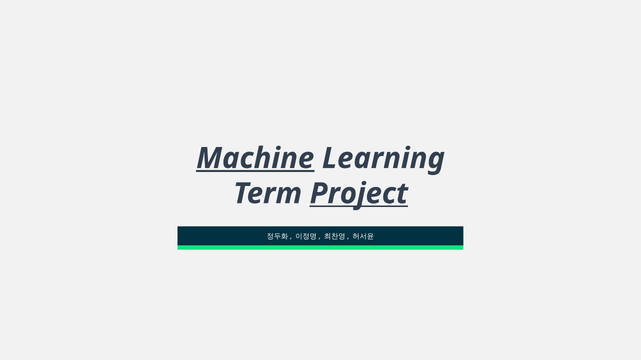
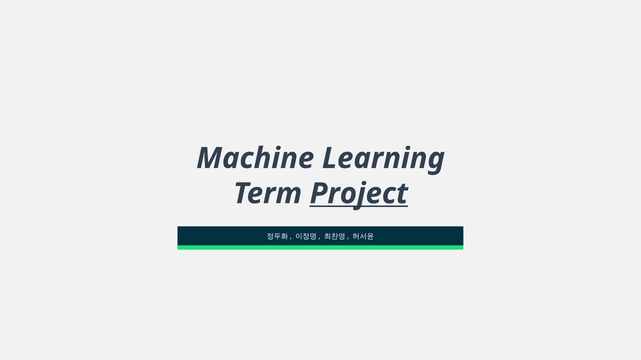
Machine underline: present -> none (255, 159)
